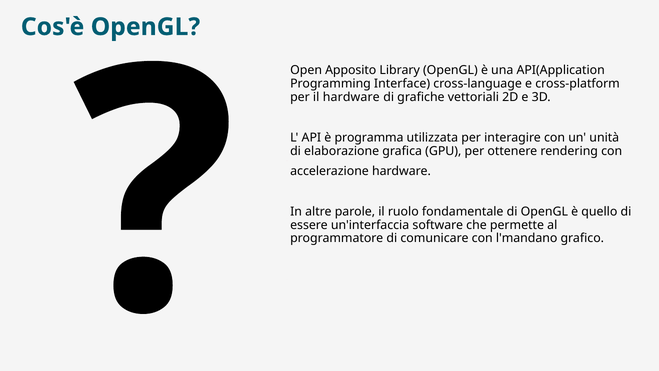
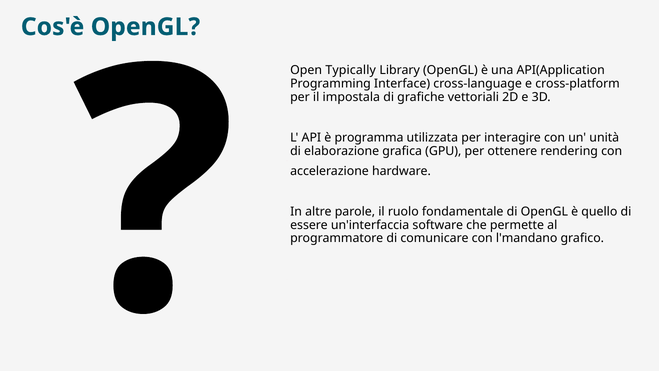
Apposito: Apposito -> Typically (351, 70)
il hardware: hardware -> impostala (351, 97)
